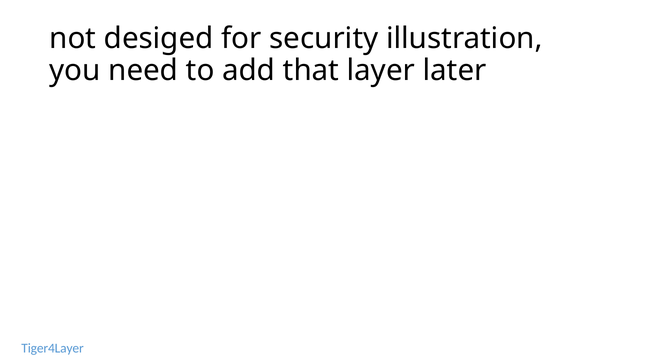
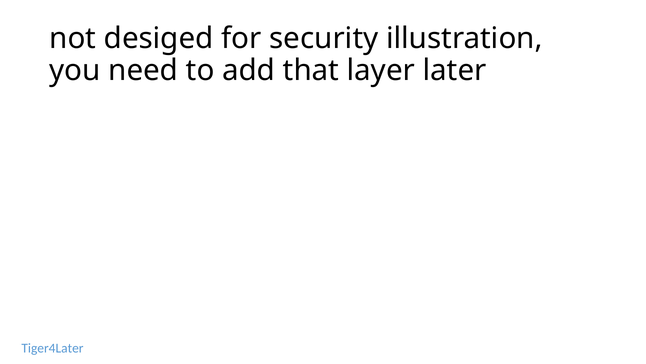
Tiger4Layer: Tiger4Layer -> Tiger4Later (52, 348)
